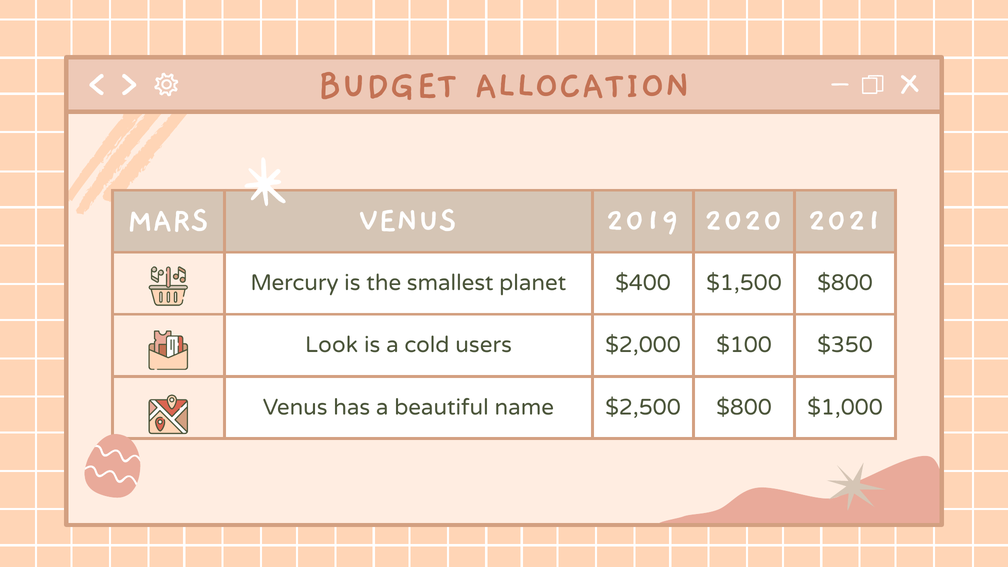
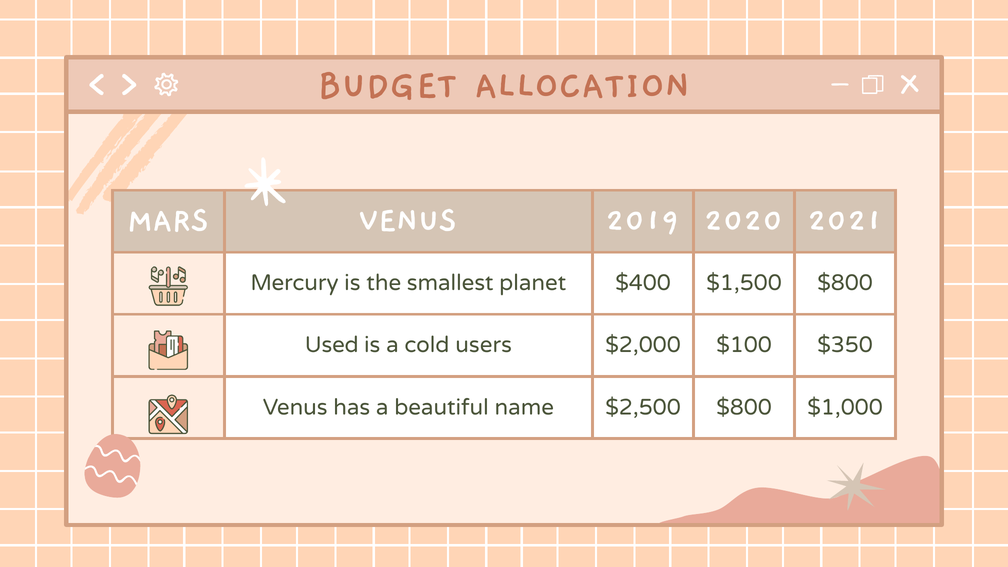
Look: Look -> Used (332, 345)
